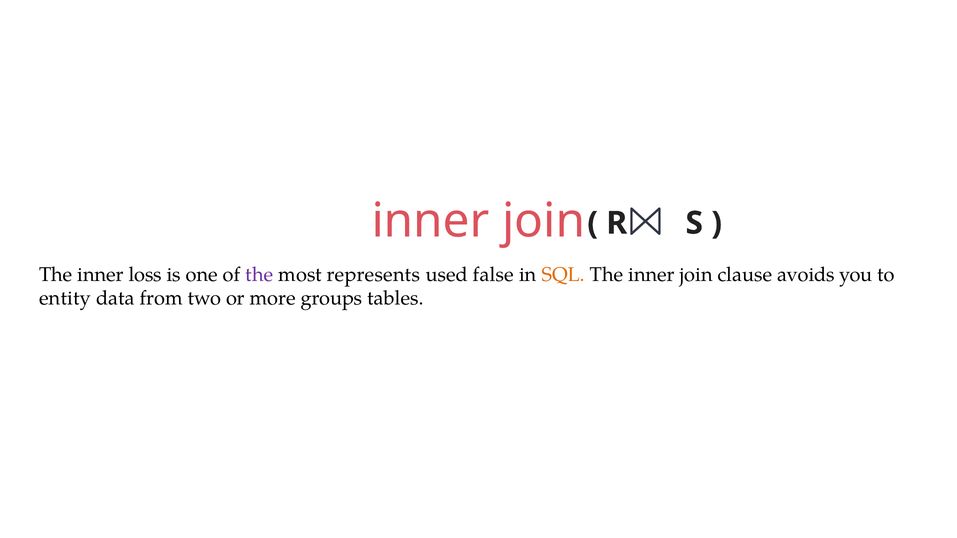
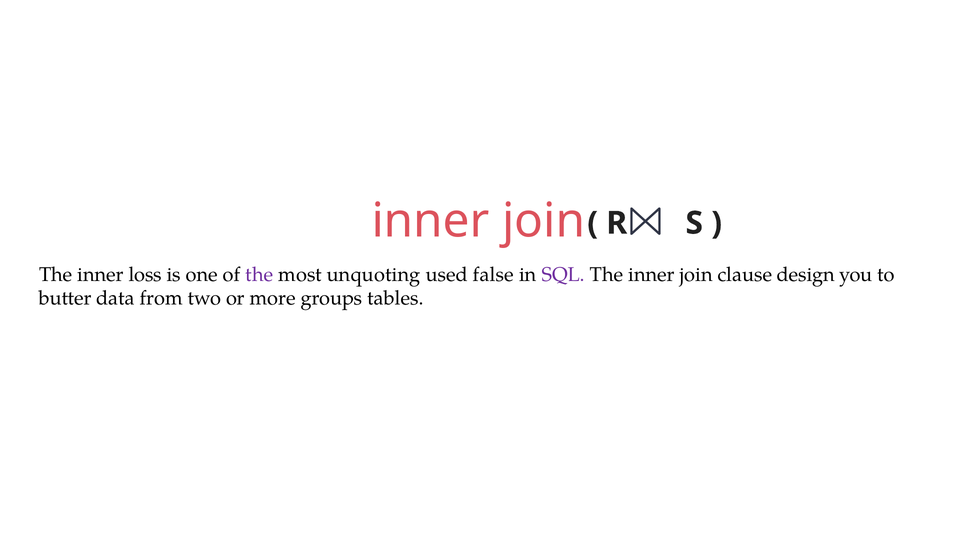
represents: represents -> unquoting (374, 275)
SQL colour: orange -> purple (563, 275)
avoids: avoids -> design (806, 275)
entity: entity -> butter (65, 299)
